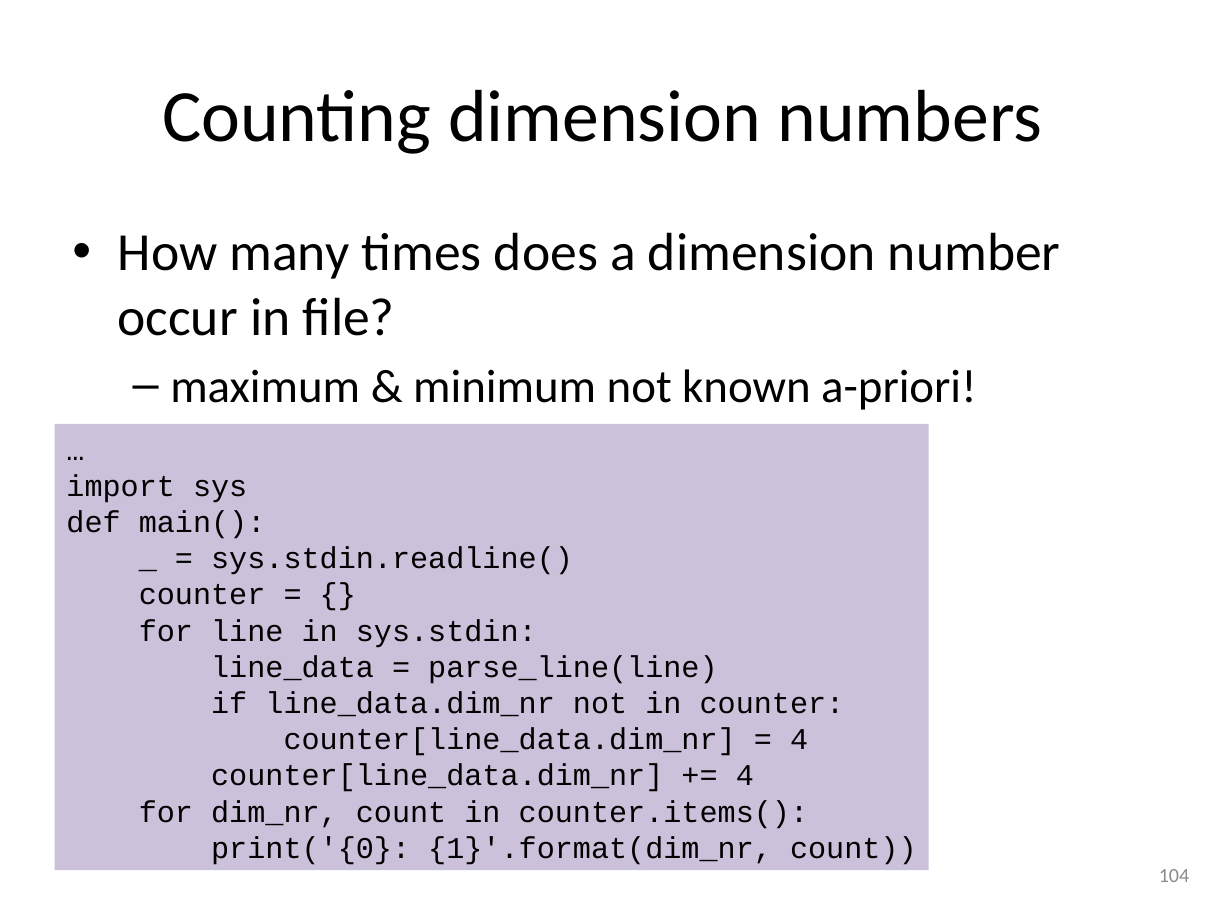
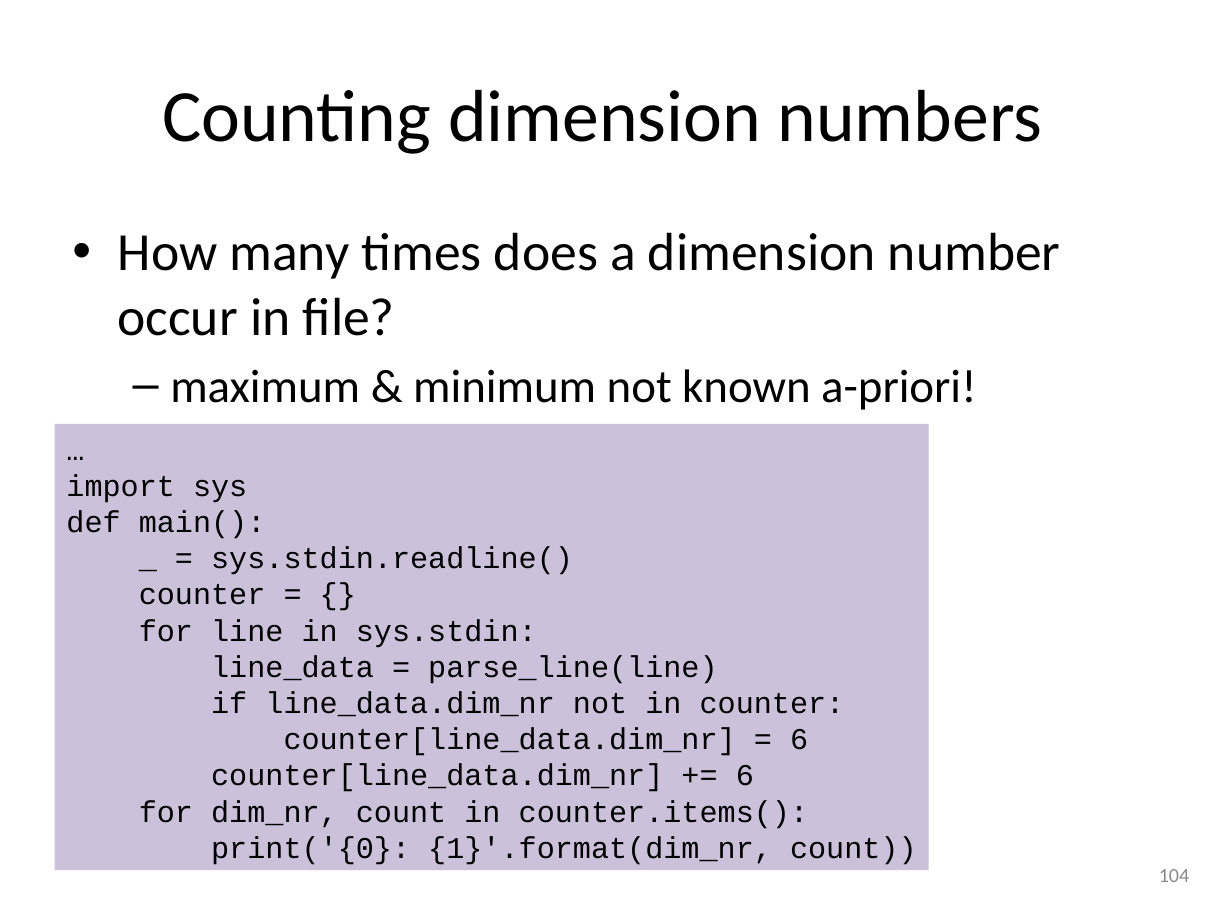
4: 4 -> 6 (799, 739)
4: 4 -> 6 (745, 775)
